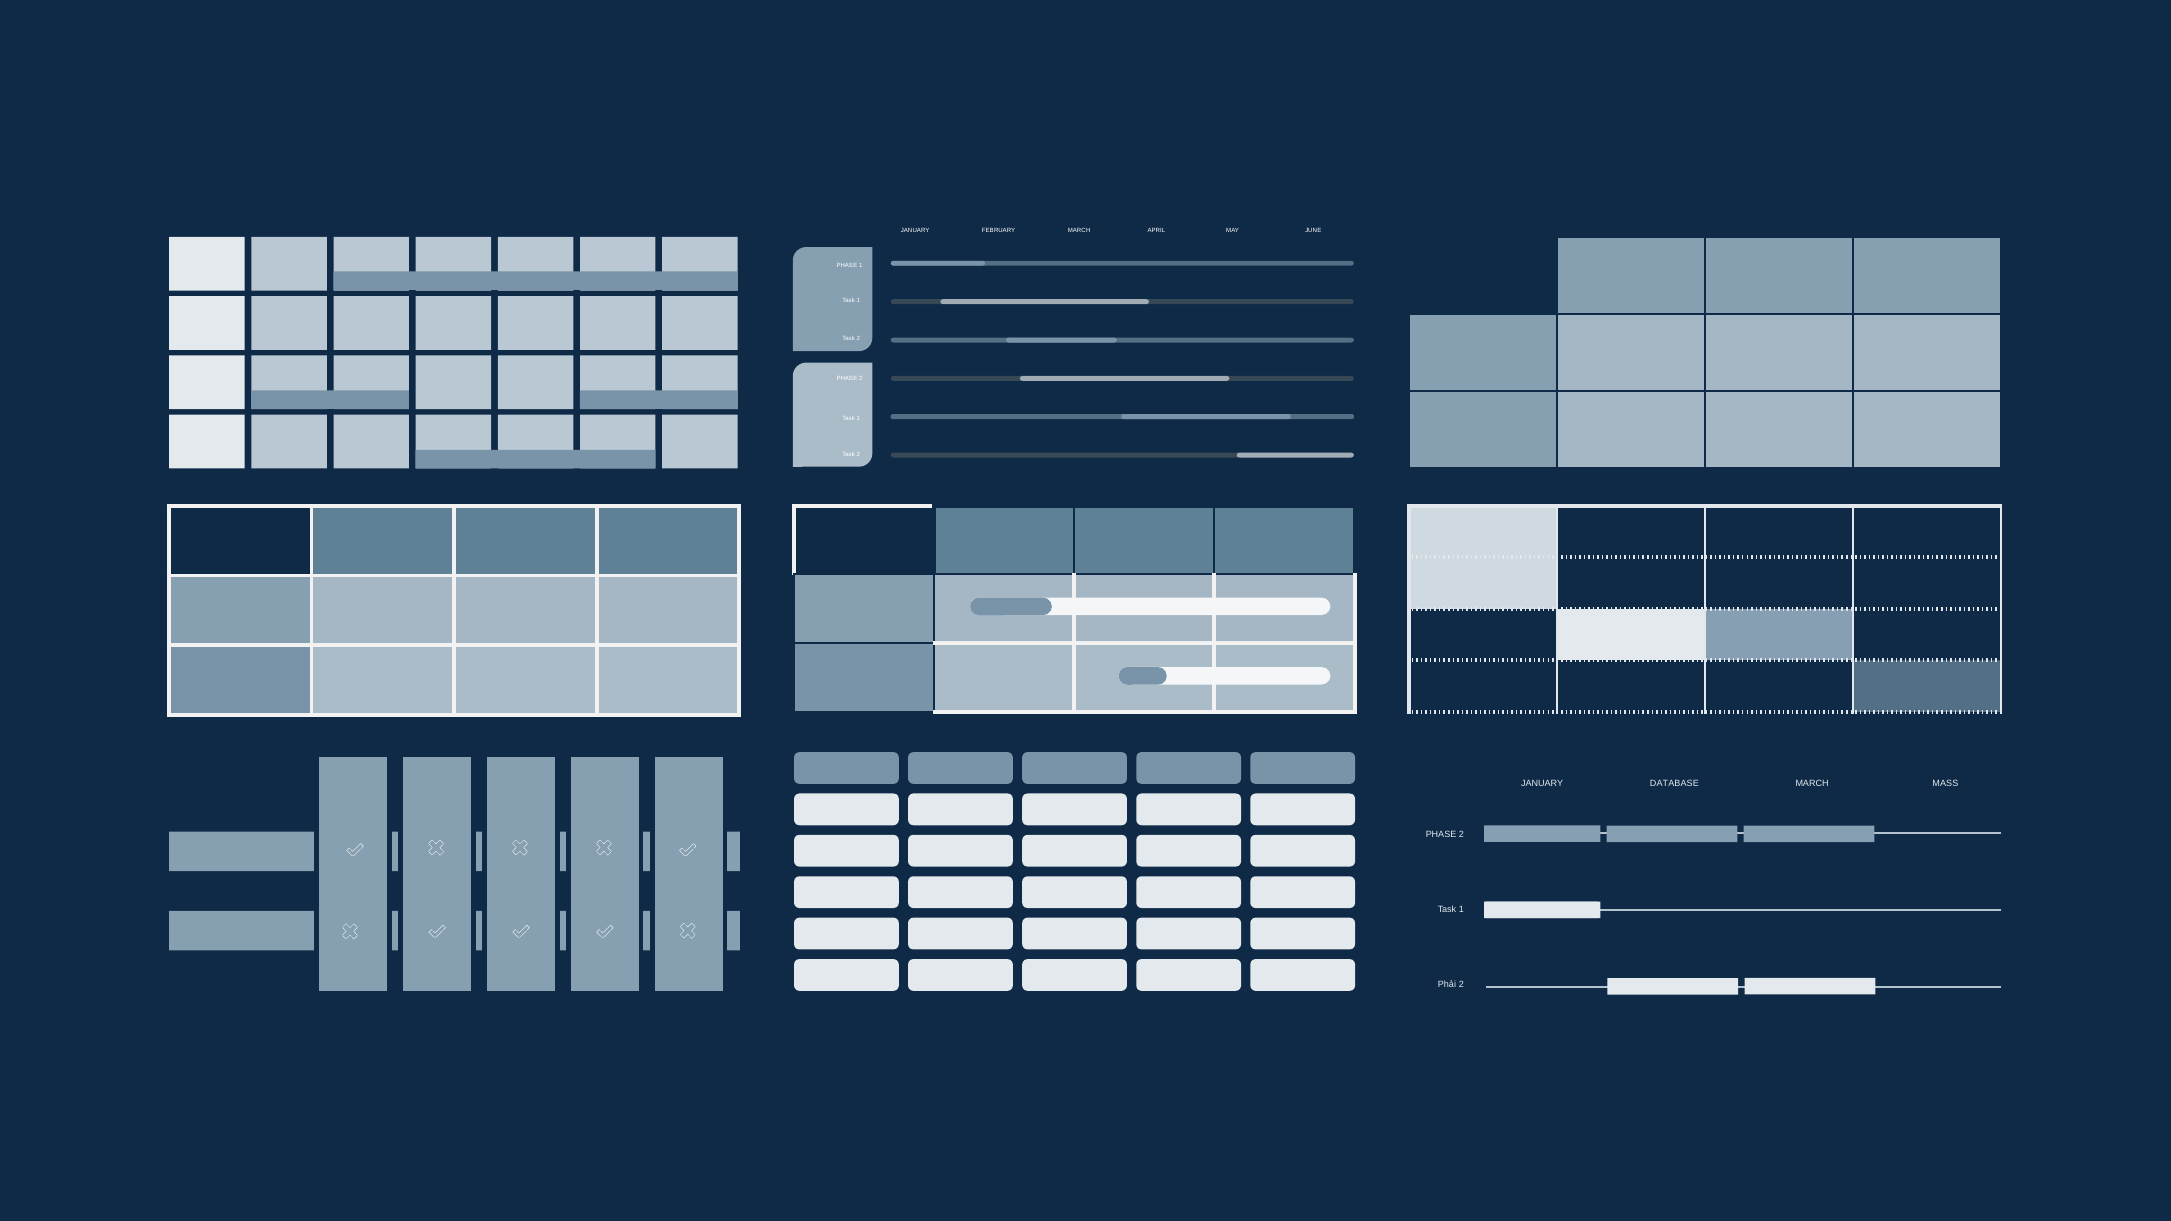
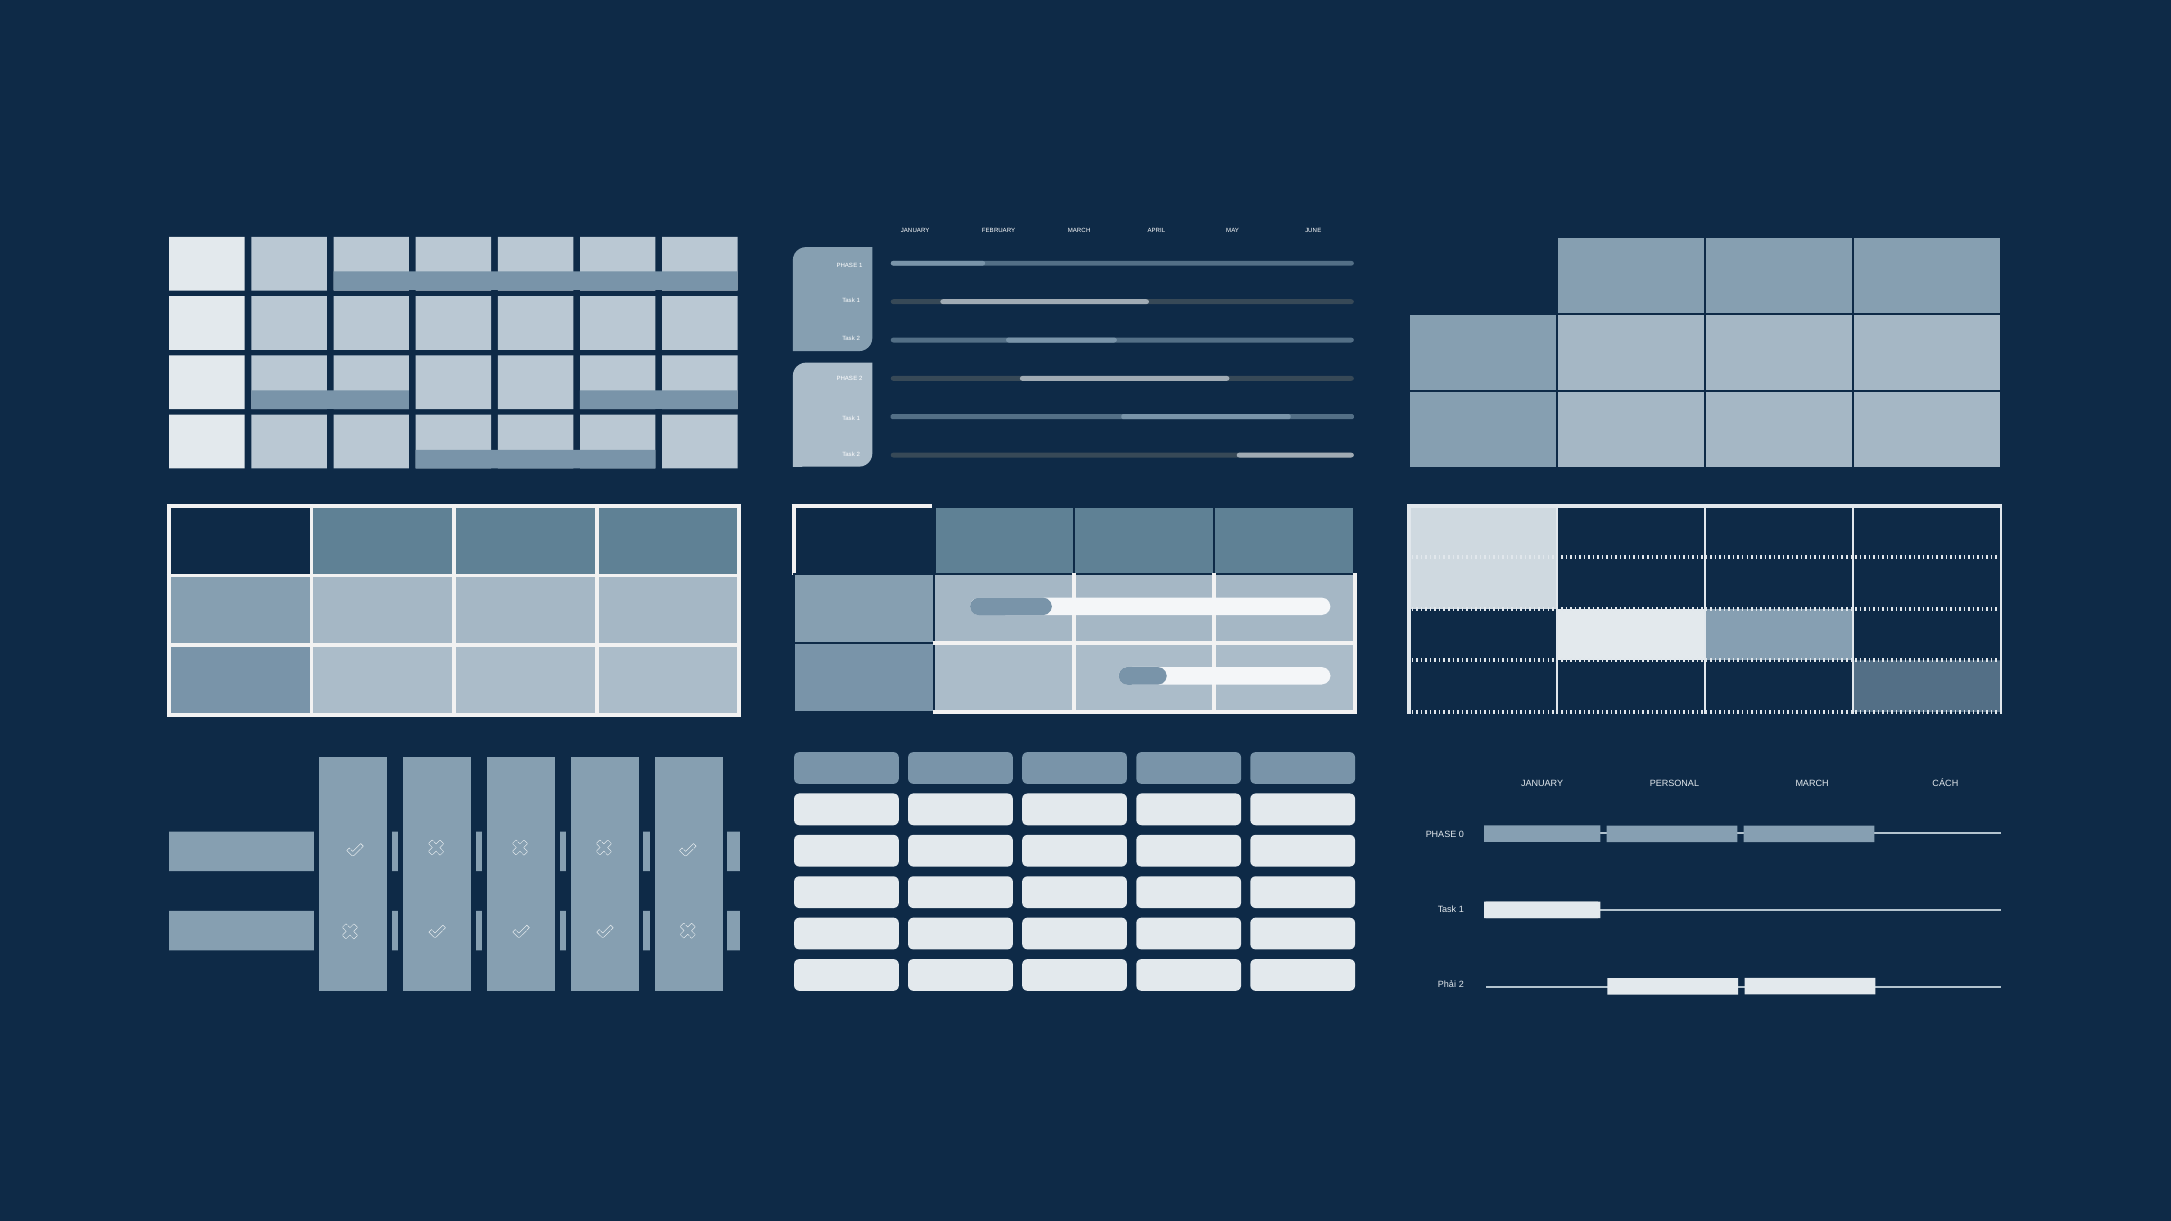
DATABASE: DATABASE -> PERSONAL (1674, 784)
MASS: MASS -> CÁCH (1945, 784)
2: 2 -> 0 (1461, 834)
